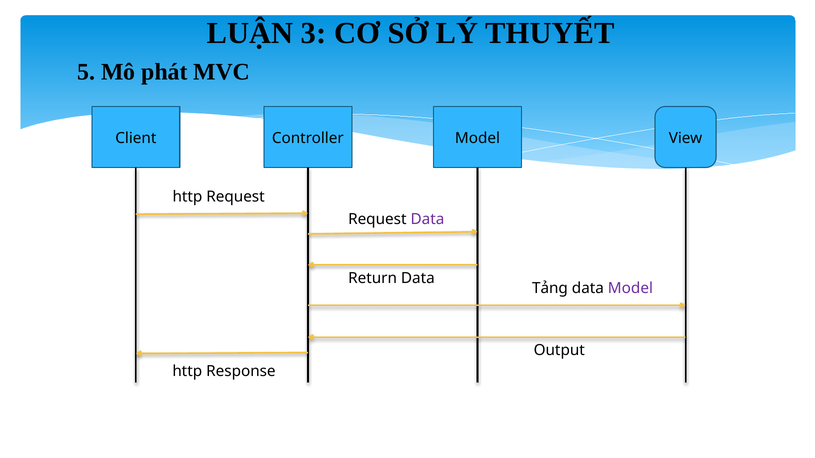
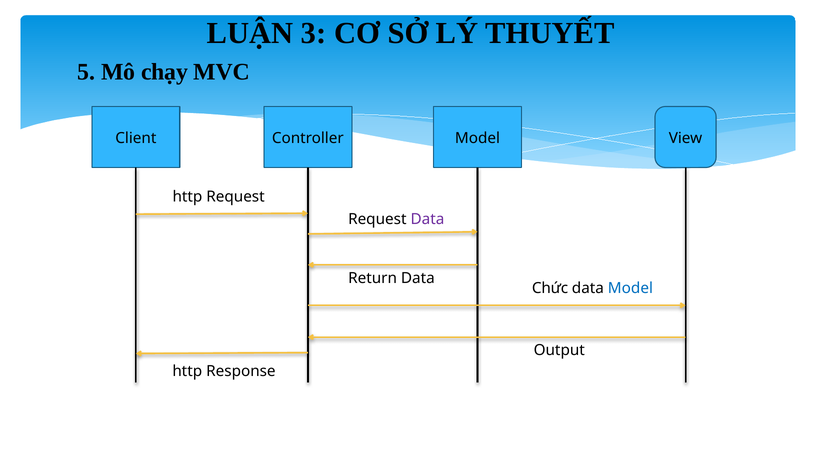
phát: phát -> chạy (165, 72)
Tảng: Tảng -> Chức (550, 289)
Model colour: purple -> blue (630, 289)
